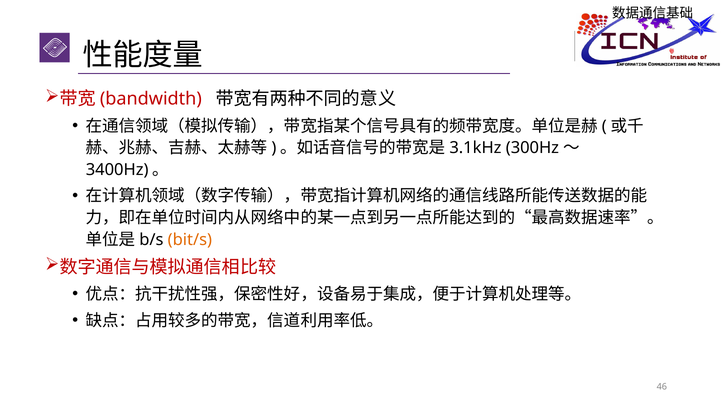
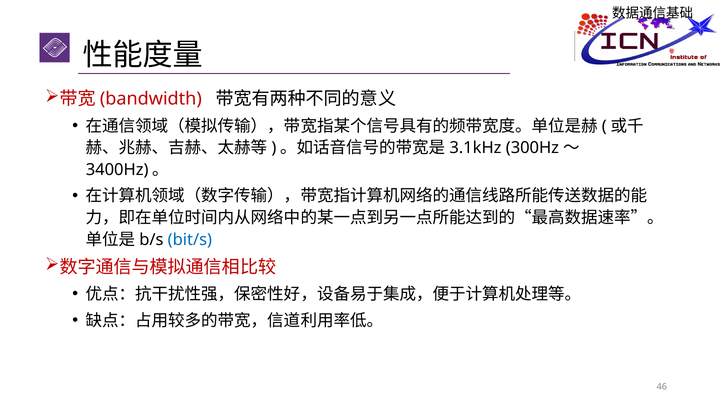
bit/s colour: orange -> blue (190, 240)
